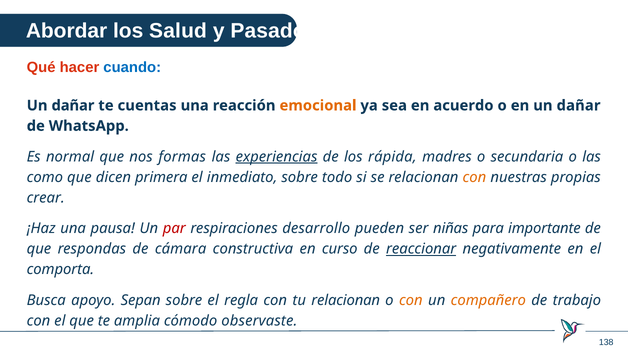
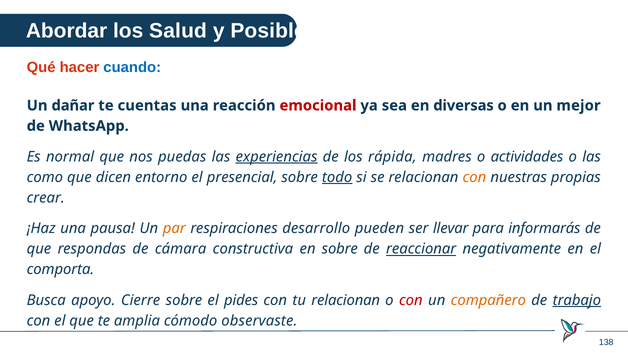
Pasados: Pasados -> Posibles (274, 31)
emocional colour: orange -> red (318, 106)
acuerdo: acuerdo -> diversas (464, 106)
en un dañar: dañar -> mejor (579, 106)
formas: formas -> puedas (182, 157)
secundaria: secundaria -> actividades (527, 157)
primera: primera -> entorno (161, 177)
inmediato: inmediato -> presencial (242, 177)
todo underline: none -> present (337, 177)
par colour: red -> orange (174, 229)
niñas: niñas -> llevar (451, 229)
importante: importante -> informarás (544, 229)
en curso: curso -> sobre (340, 249)
Sepan: Sepan -> Cierre (141, 301)
regla: regla -> pides (241, 301)
con colour: orange -> red (411, 301)
trabajo underline: none -> present (577, 301)
